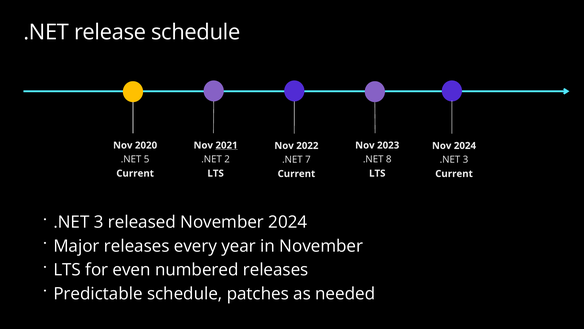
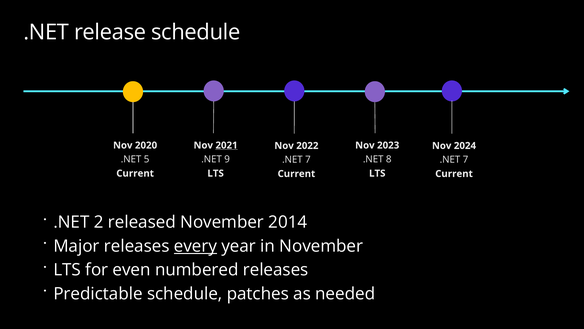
2: 2 -> 9 (227, 159)
3: 3 -> 7 (466, 160)
3: 3 -> 2 (99, 222)
November 2024: 2024 -> 2014 (288, 222)
every underline: none -> present (195, 246)
